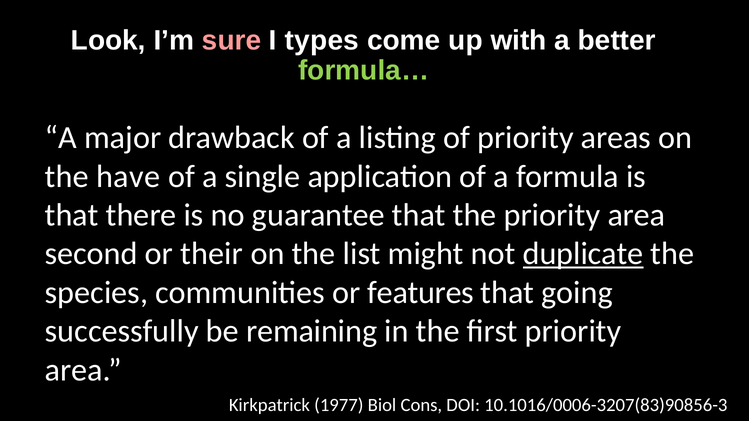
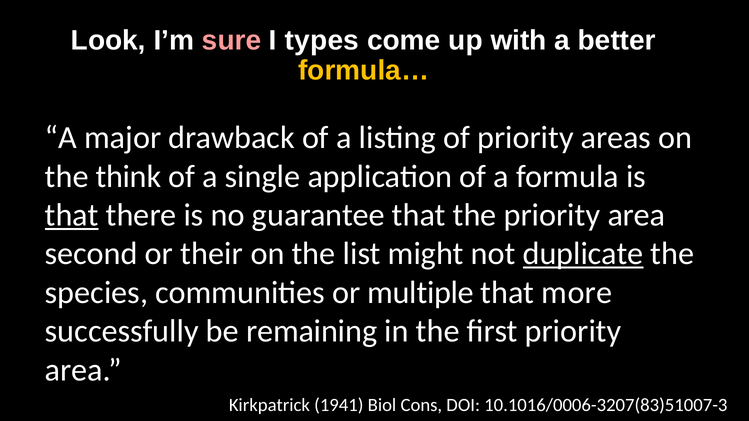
formula… colour: light green -> yellow (364, 71)
have: have -> think (128, 177)
that underline: none -> present (72, 215)
features: features -> multiple (421, 293)
going: going -> more (577, 293)
1977: 1977 -> 1941 (339, 406)
10.1016/0006-3207(83)90856-3: 10.1016/0006-3207(83)90856-3 -> 10.1016/0006-3207(83)51007-3 (606, 406)
